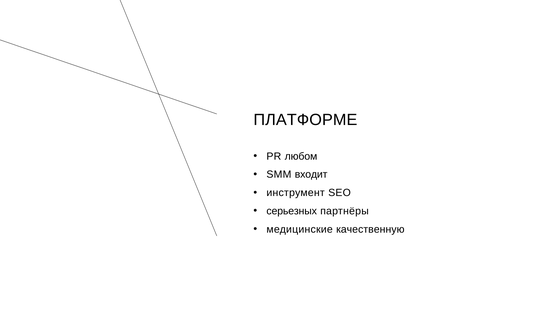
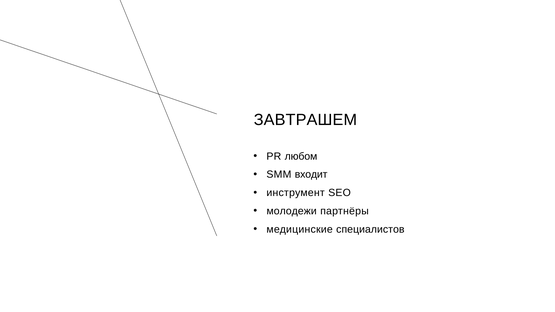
ПЛАТФОРМЕ: ПЛАТФОРМЕ -> ЗАВТРАШЕМ (305, 120)
серьезных: серьезных -> молодежи (292, 211)
качественную: качественную -> специалистов (370, 229)
